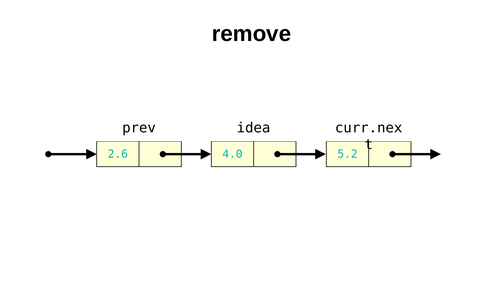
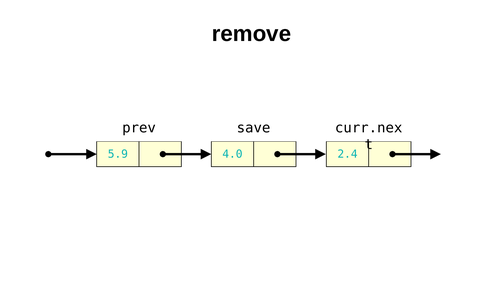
idea: idea -> save (254, 128)
2.6: 2.6 -> 5.9 (118, 154)
5.2: 5.2 -> 2.4 (348, 154)
